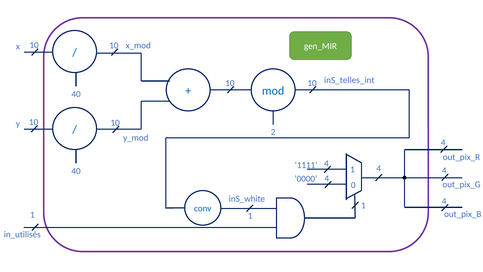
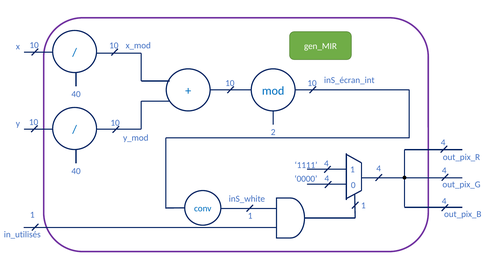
inS_telles_int: inS_telles_int -> inS_écran_int (349, 80)
